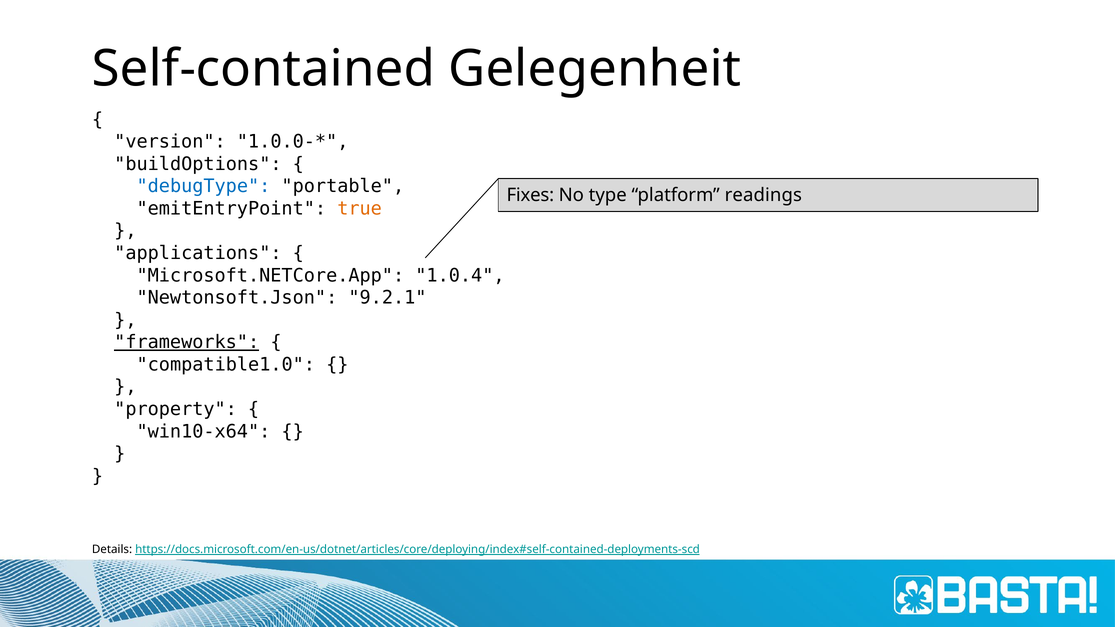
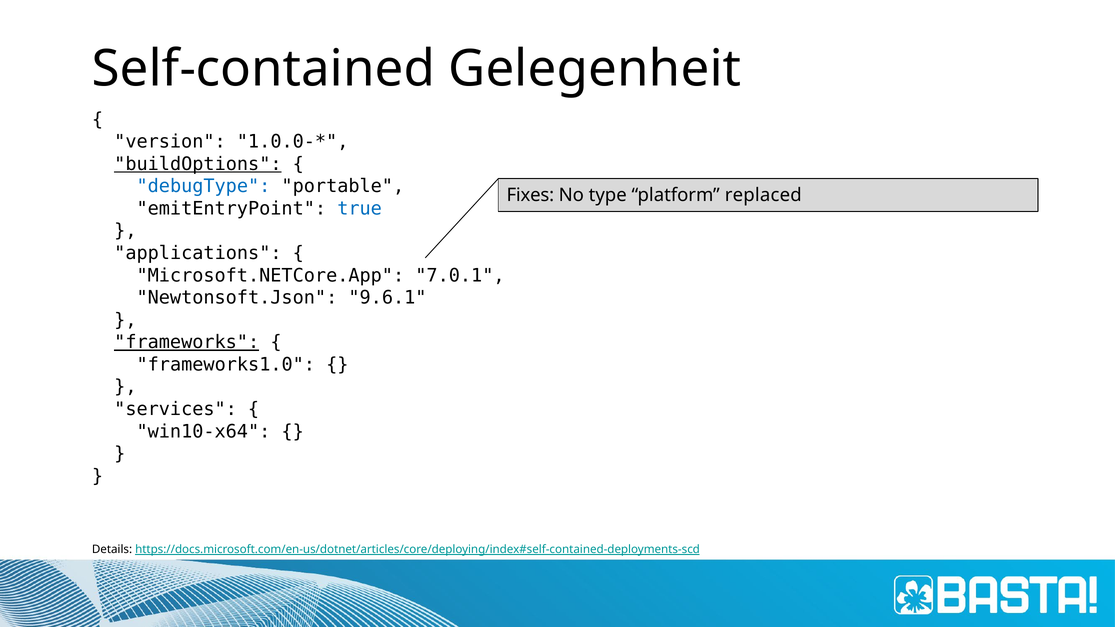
buildOptions underline: none -> present (198, 164)
readings: readings -> replaced (763, 195)
true colour: orange -> blue (360, 209)
1.0.4: 1.0.4 -> 7.0.1 (460, 275)
9.2.1: 9.2.1 -> 9.6.1 (387, 298)
compatible1.0: compatible1.0 -> frameworks1.0 (226, 365)
property: property -> services (176, 409)
